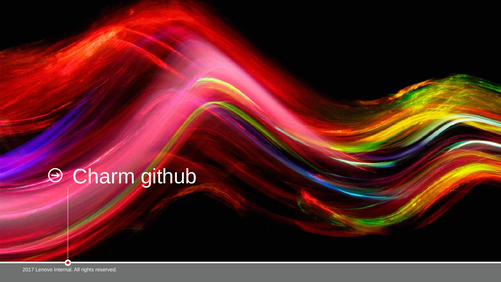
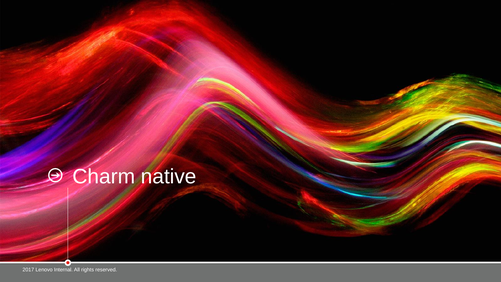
github: github -> native (169, 176)
